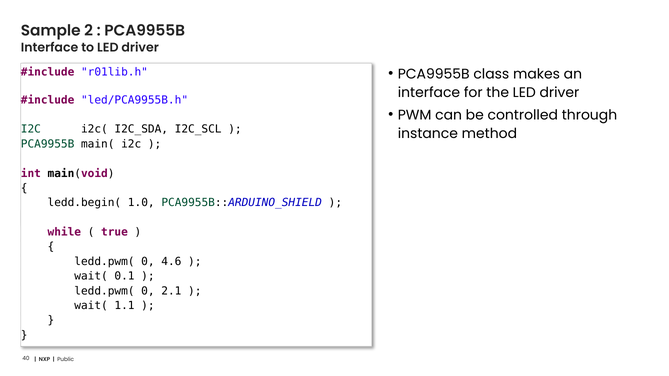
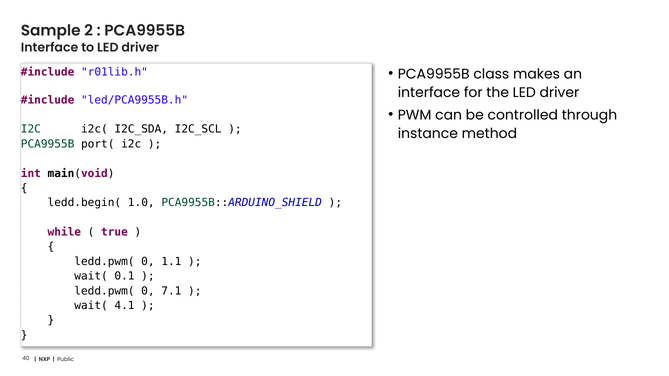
main(: main( -> port( (98, 144)
4.6: 4.6 -> 1.1 (171, 262)
2.1: 2.1 -> 7.1 (171, 291)
1.1: 1.1 -> 4.1 (125, 306)
